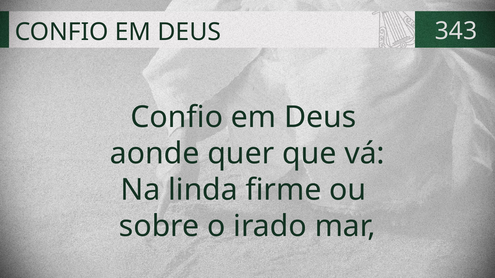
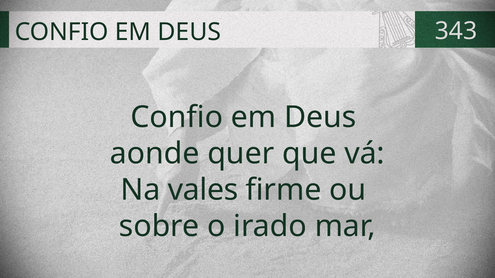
linda: linda -> vales (203, 190)
